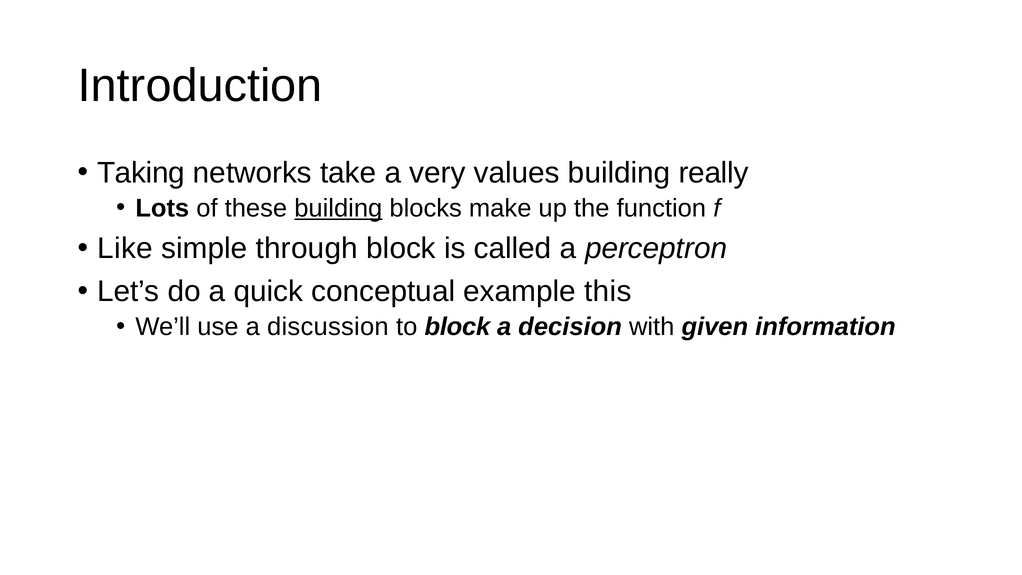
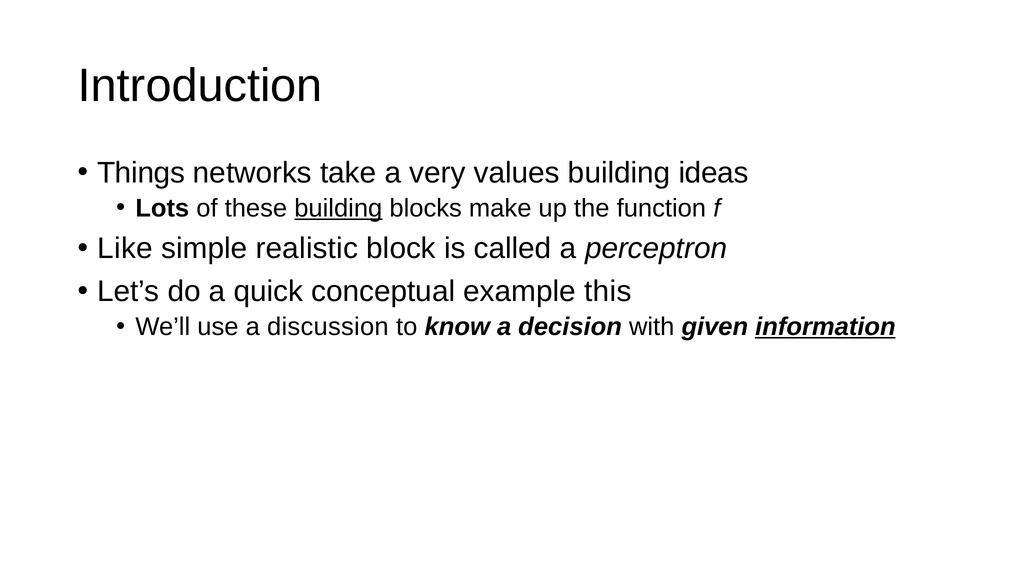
Taking: Taking -> Things (141, 173)
really: really -> ideas (714, 173)
through: through -> realistic (307, 249)
to block: block -> know (457, 327)
information underline: none -> present (825, 327)
